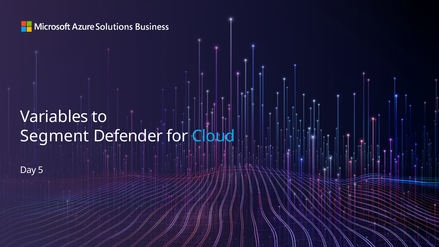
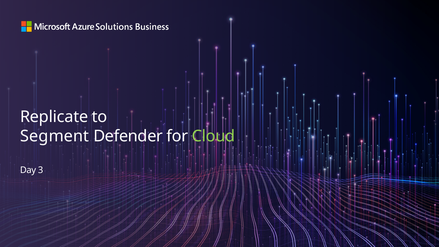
Variables: Variables -> Replicate (54, 117)
Cloud colour: light blue -> light green (213, 136)
5: 5 -> 3 (41, 170)
